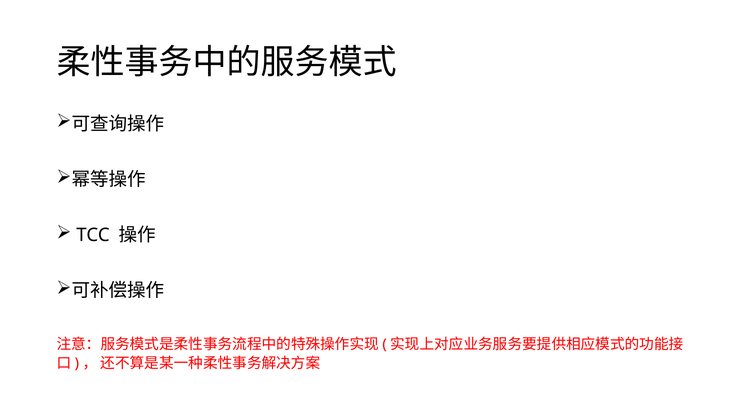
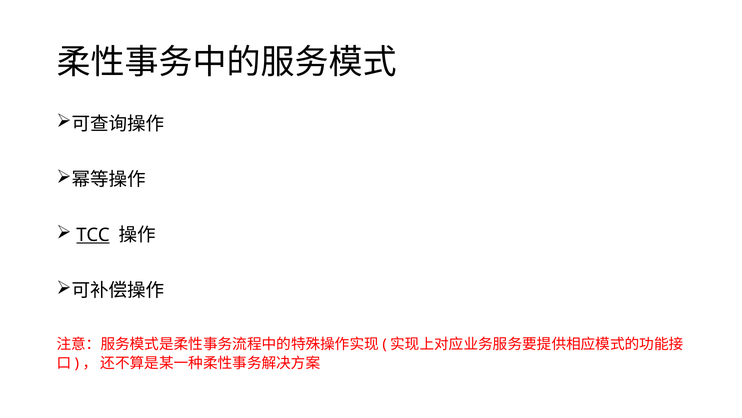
TCC underline: none -> present (93, 235)
